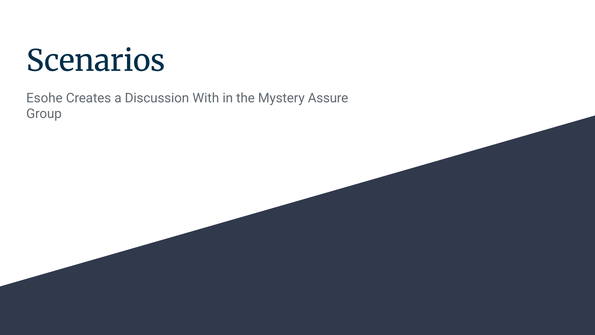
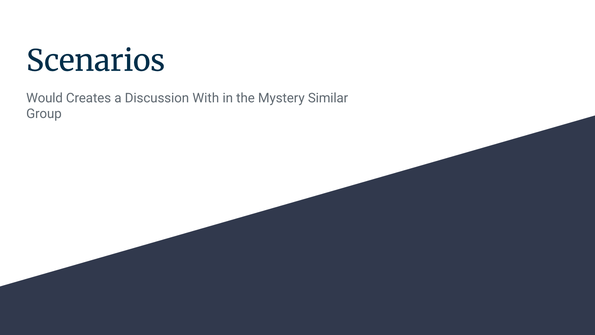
Esohe: Esohe -> Would (45, 98)
Assure: Assure -> Similar (328, 98)
